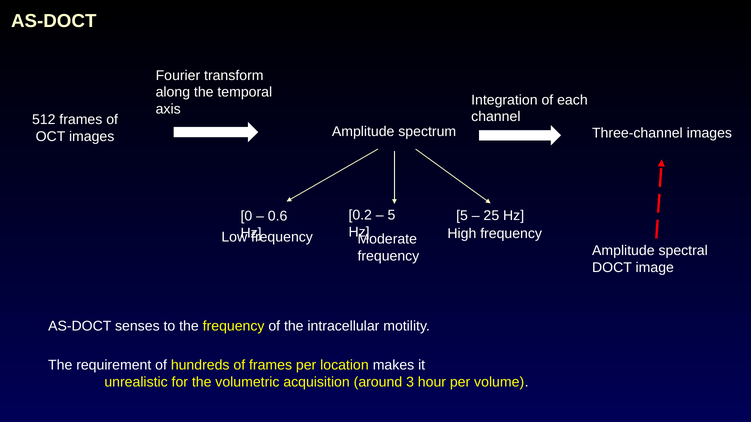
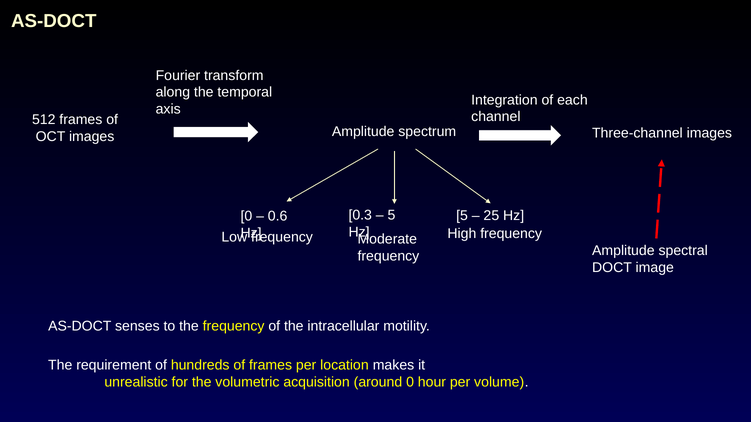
0.2: 0.2 -> 0.3 (360, 216)
around 3: 3 -> 0 (410, 382)
